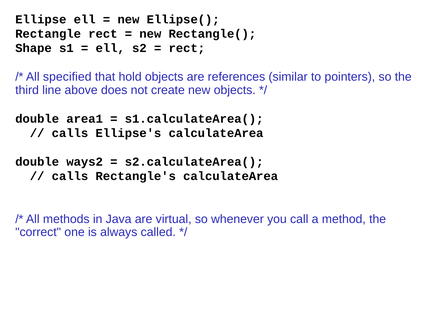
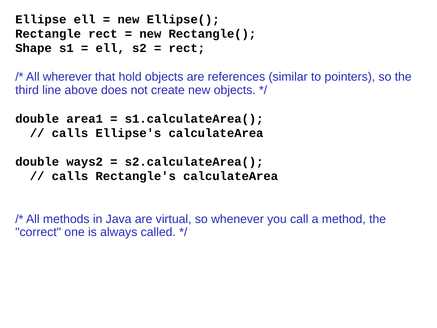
specified: specified -> wherever (67, 77)
